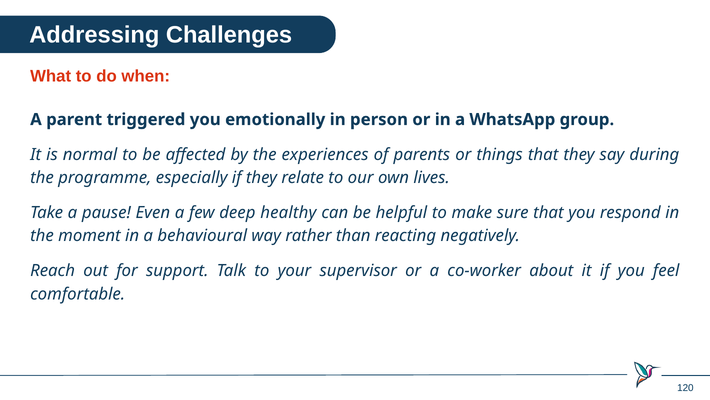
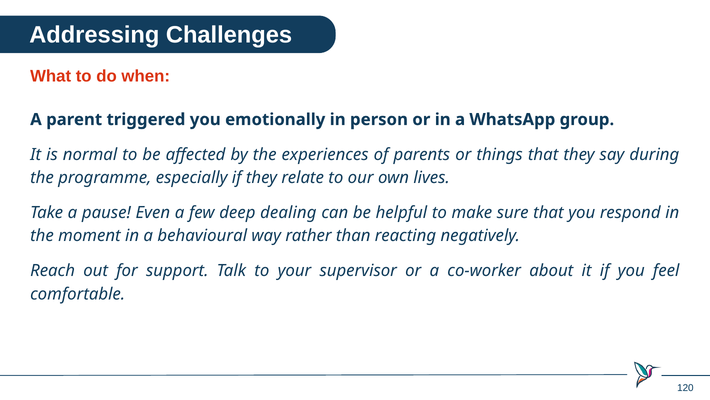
healthy: healthy -> dealing (288, 212)
